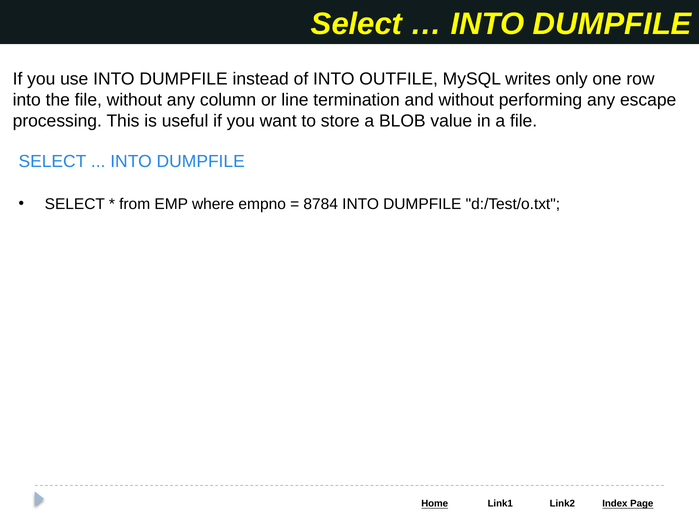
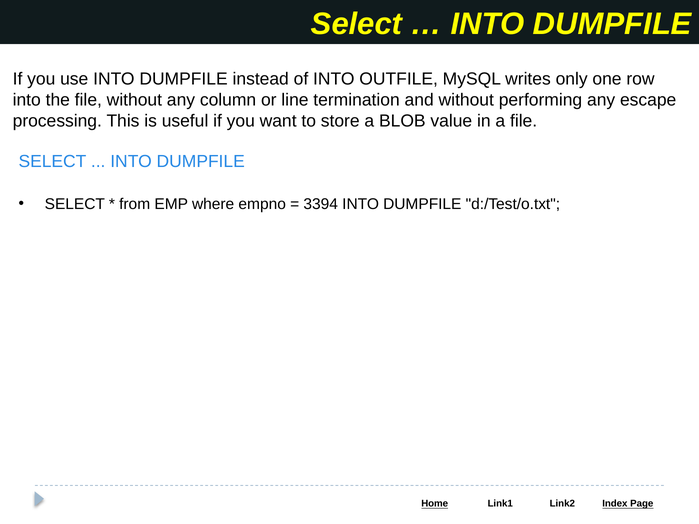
8784: 8784 -> 3394 (321, 204)
